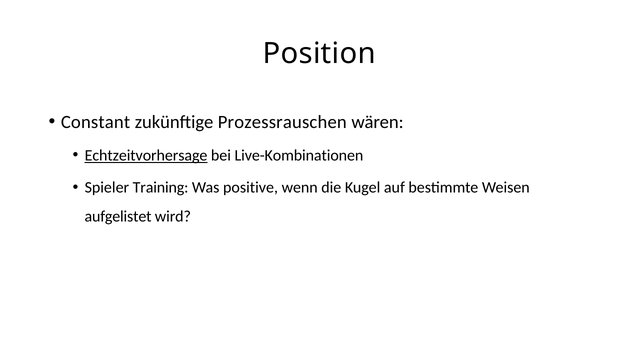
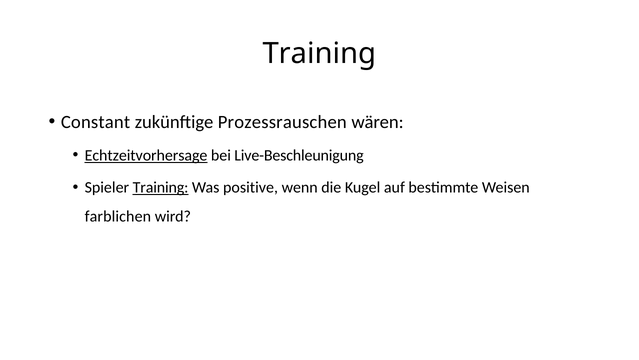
Position: Position -> Training (319, 54)
Live-Kombinationen: Live-Kombinationen -> Live-Beschleunigung (299, 155)
Training underline: none -> present (161, 187)
aufgelistet: aufgelistet -> farblichen (118, 216)
